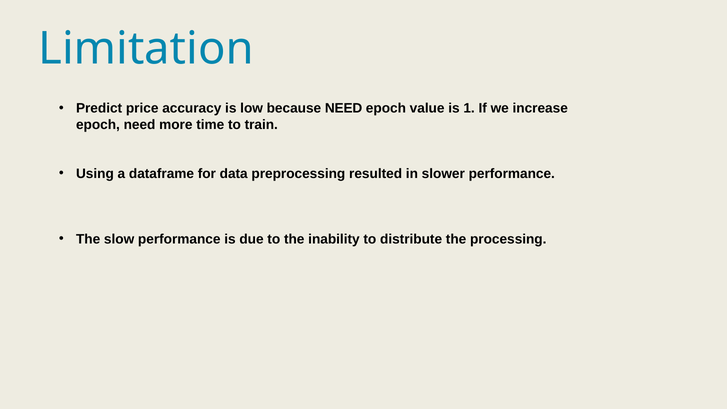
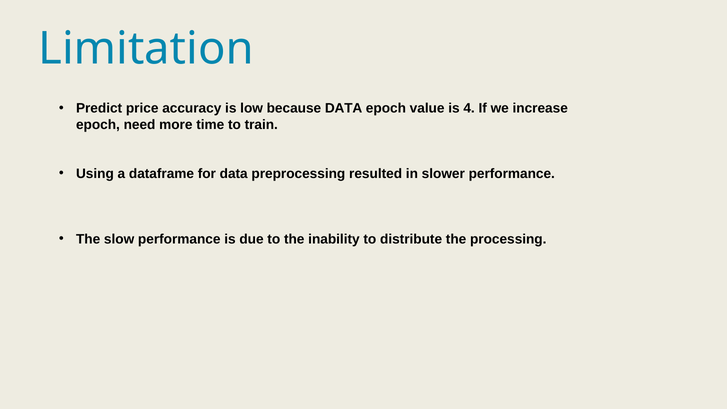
because NEED: NEED -> DATA (344, 108)
1: 1 -> 4 (469, 108)
